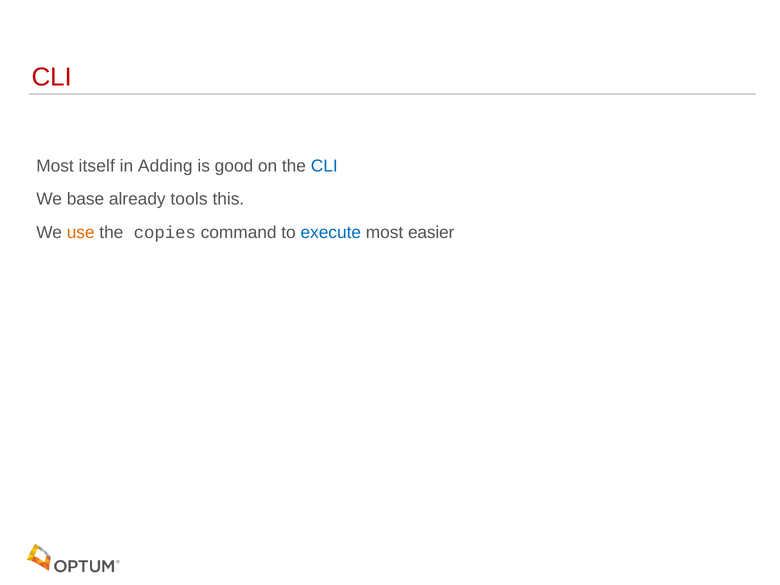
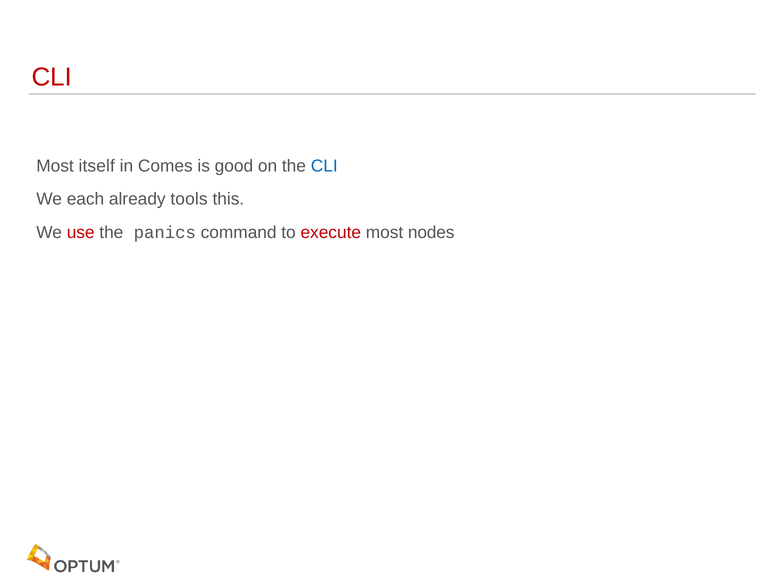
Adding: Adding -> Comes (165, 166)
base: base -> each (85, 199)
use colour: orange -> red (81, 232)
copies: copies -> panics (165, 232)
execute colour: blue -> red (331, 232)
easier: easier -> nodes (431, 232)
